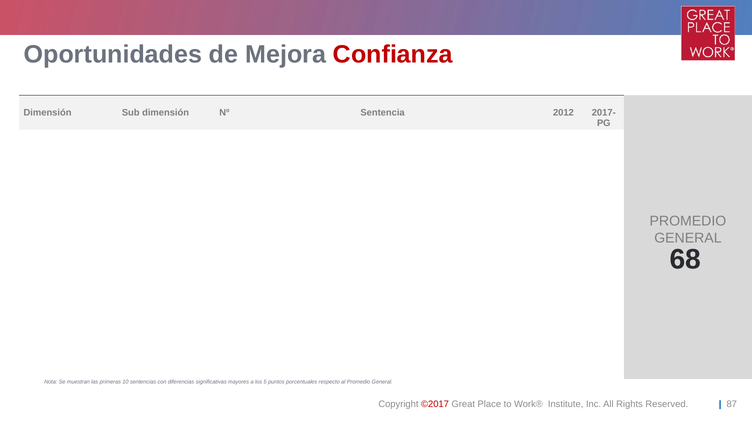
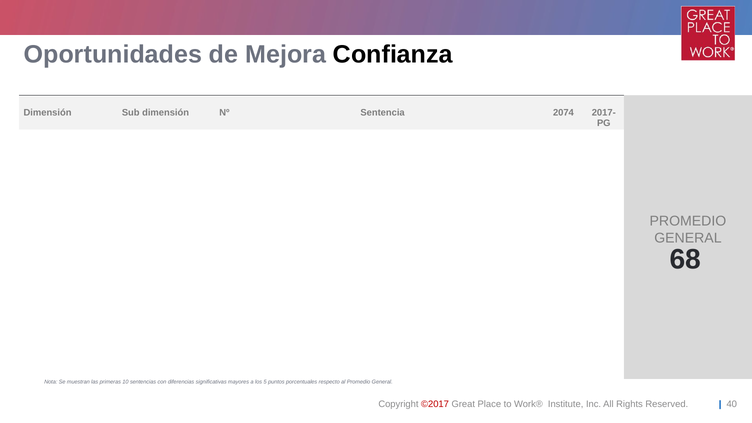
Confianza colour: red -> black (393, 55)
2012: 2012 -> 2074 (563, 113)
87: 87 -> 40 (732, 404)
